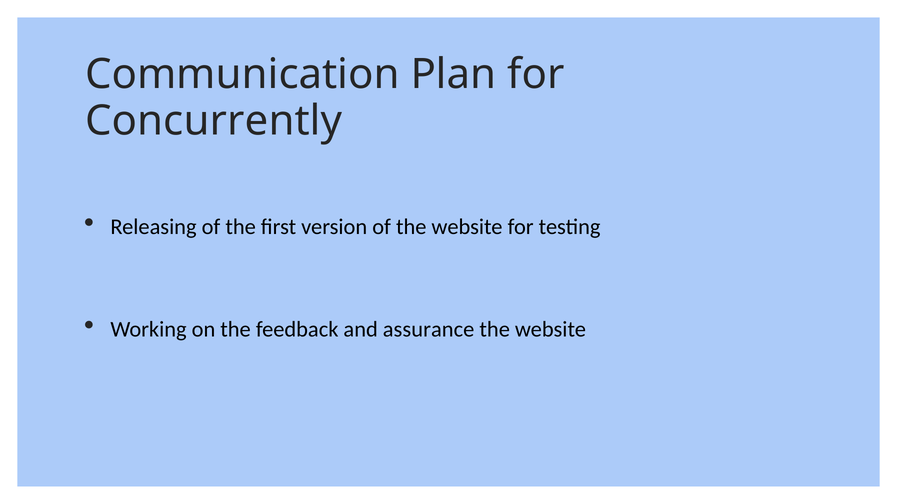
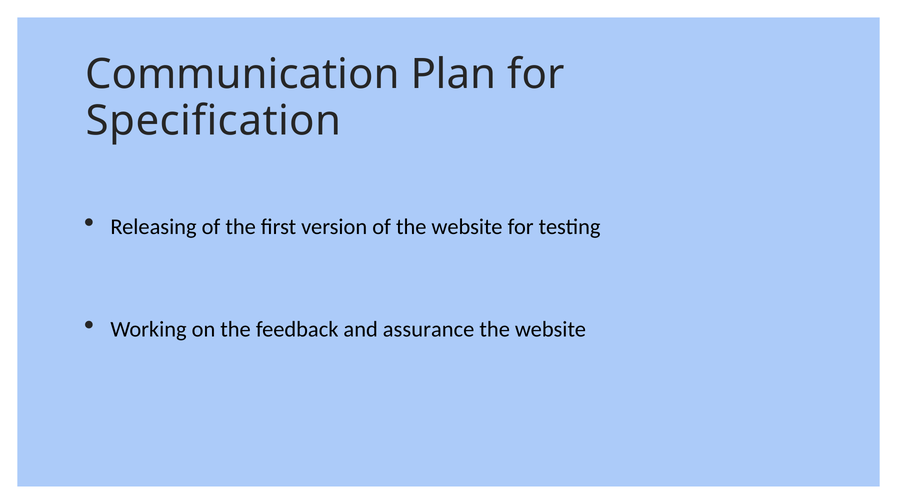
Concurrently: Concurrently -> Specification (214, 121)
